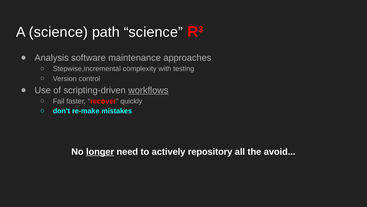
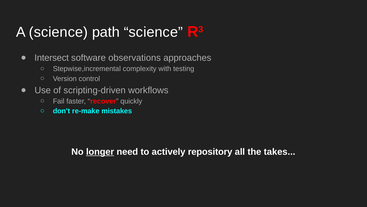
Analysis: Analysis -> Intersect (52, 58)
maintenance: maintenance -> observations (135, 58)
workflows underline: present -> none (148, 90)
avoid: avoid -> takes (280, 151)
